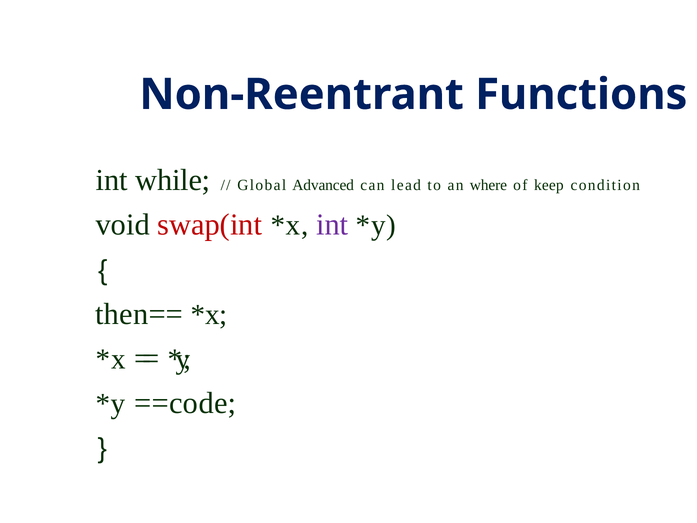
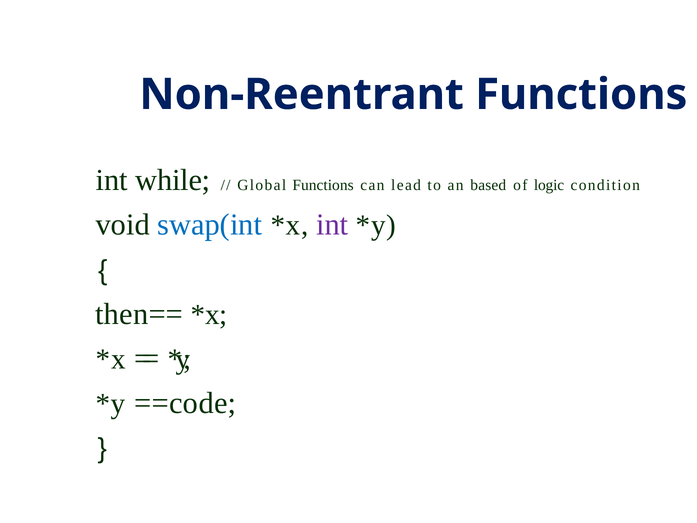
Global Advanced: Advanced -> Functions (323, 185)
where: where -> based (488, 185)
keep: keep -> logic (549, 185)
swap(int colour: red -> blue (210, 224)
